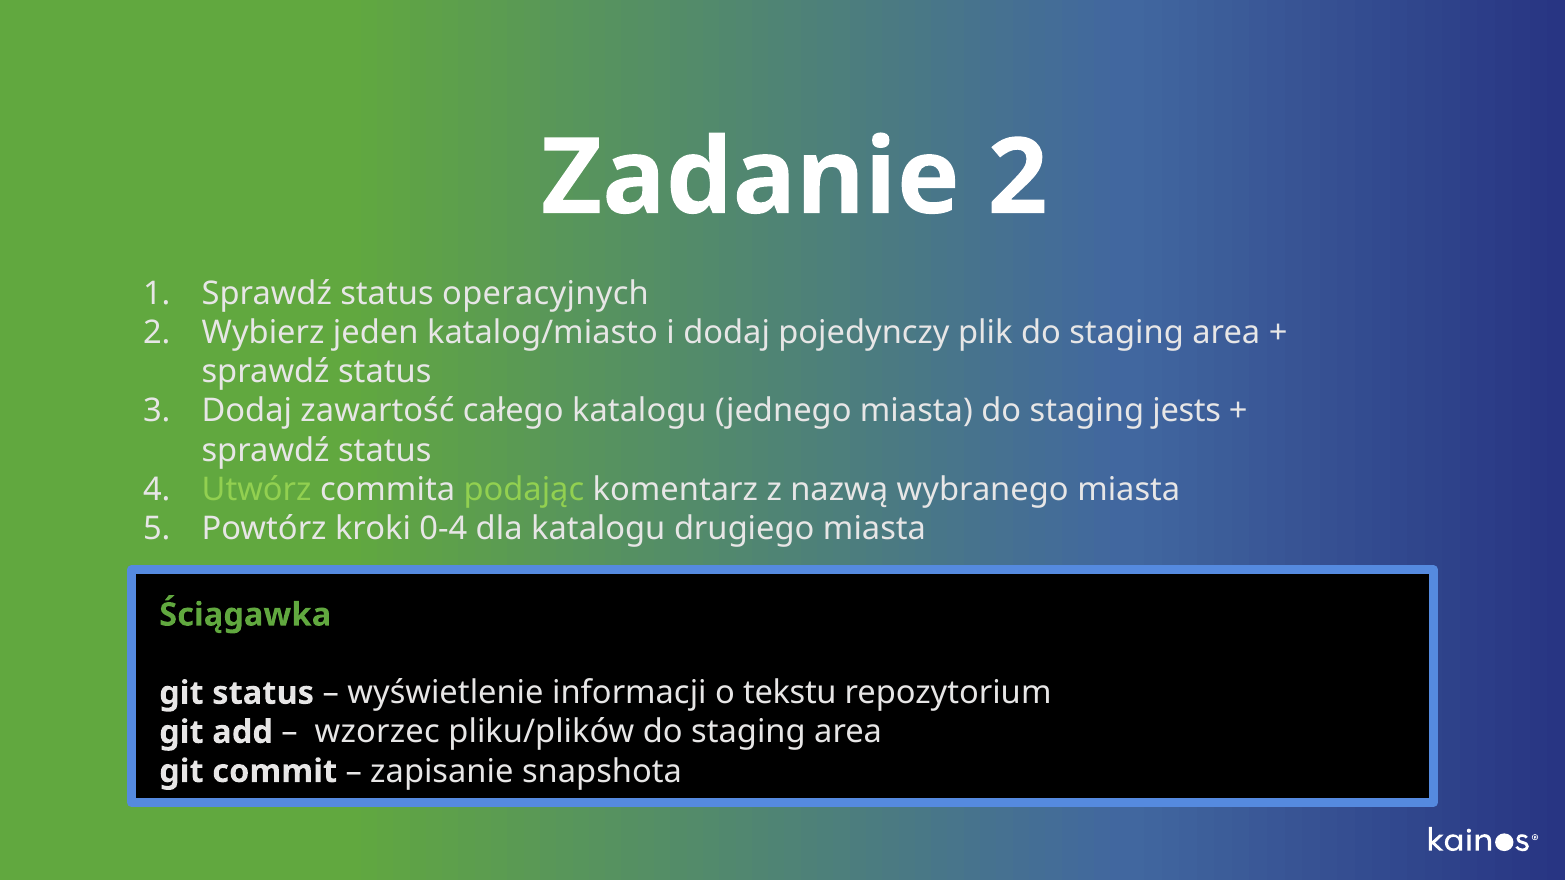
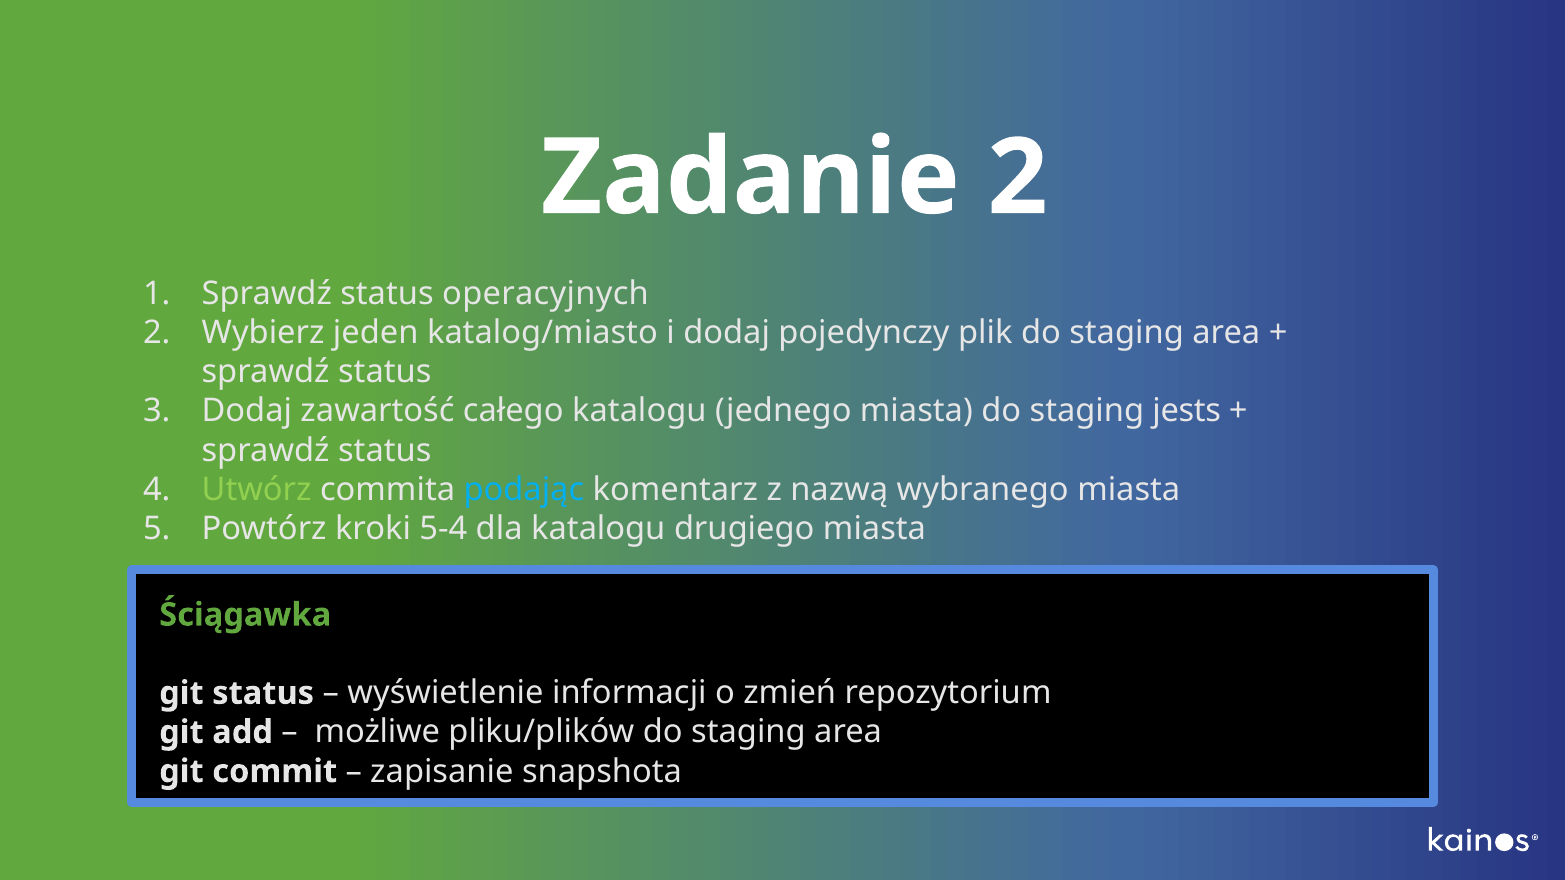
podając colour: light green -> light blue (524, 490)
0-4: 0-4 -> 5-4 (443, 529)
tekstu: tekstu -> zmień (790, 693)
wzorzec: wzorzec -> możliwe (377, 732)
